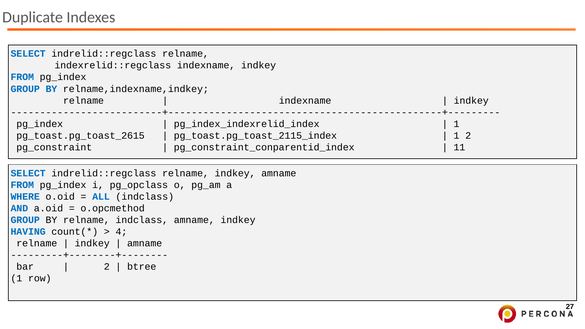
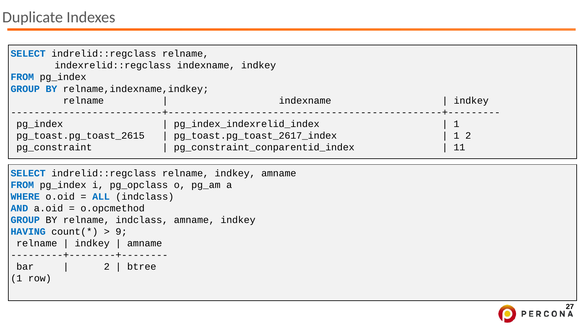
pg_toast.pg_toast_2115_index: pg_toast.pg_toast_2115_index -> pg_toast.pg_toast_2617_index (255, 136)
4: 4 -> 9 (121, 232)
